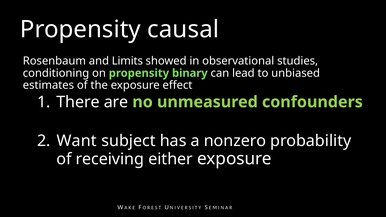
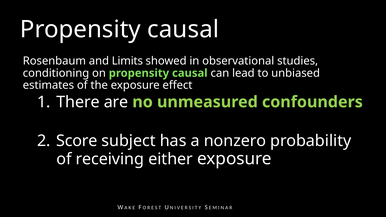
on propensity binary: binary -> causal (190, 73)
Want: Want -> Score (77, 141)
